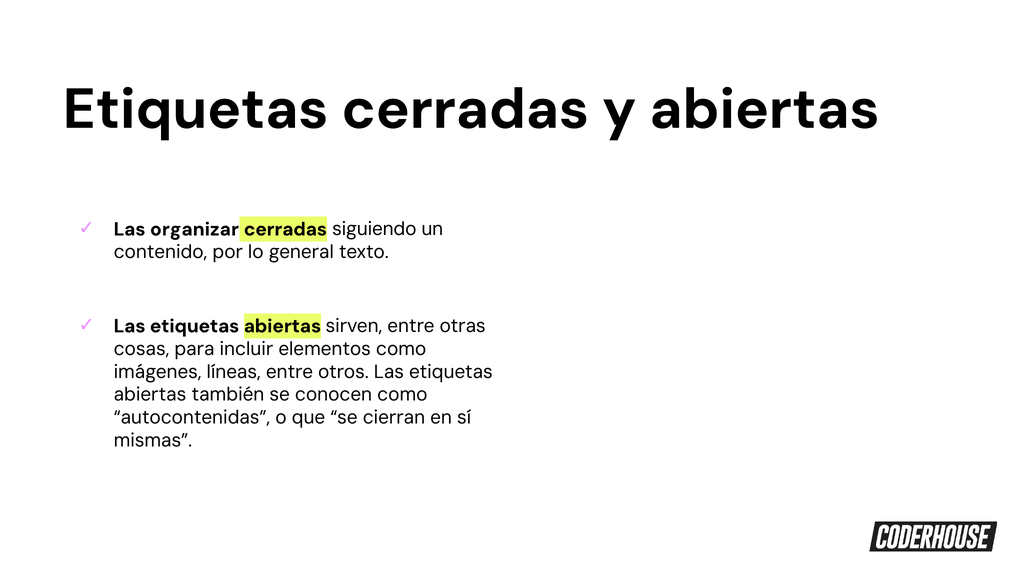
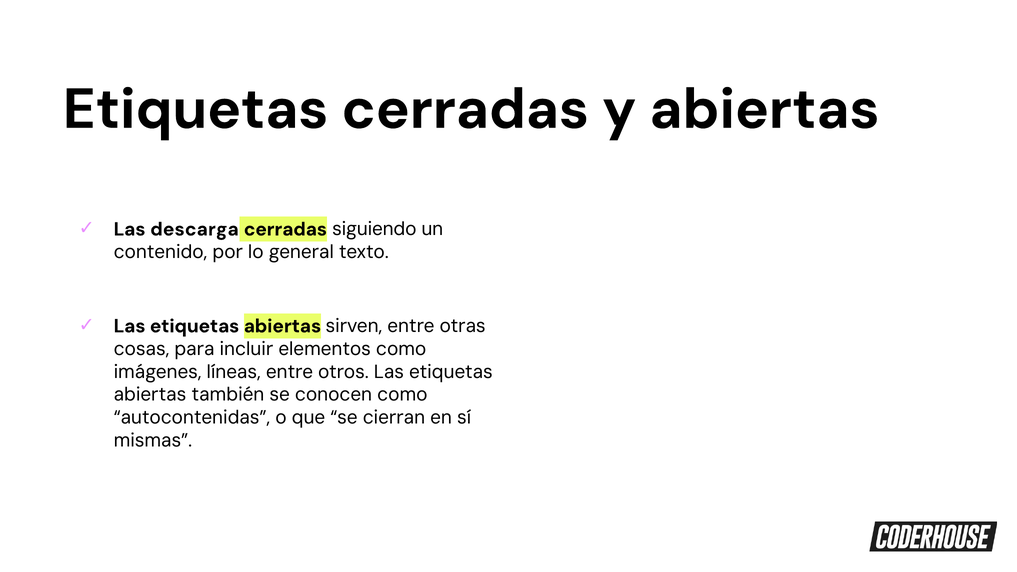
organizar: organizar -> descarga (194, 229)
